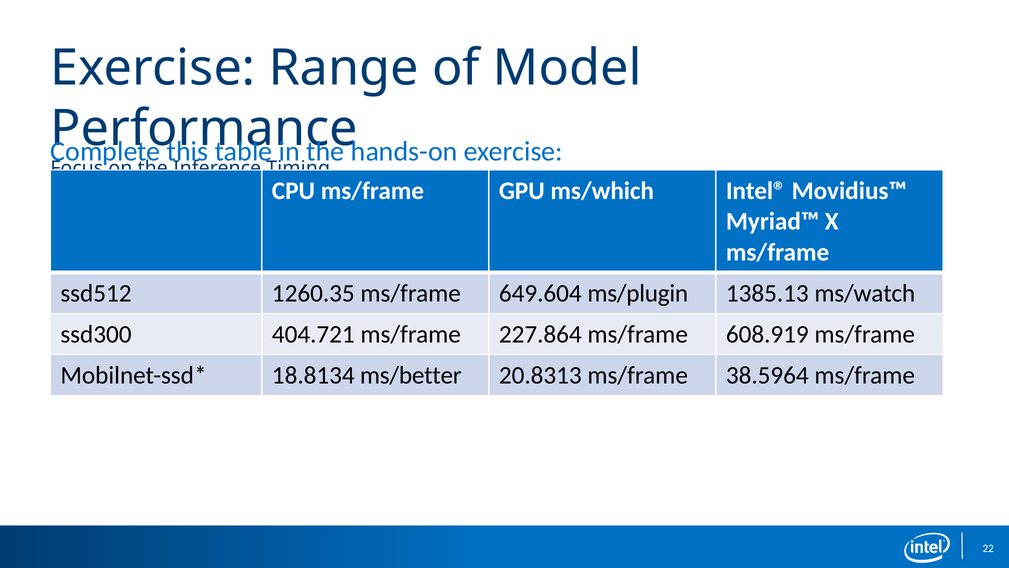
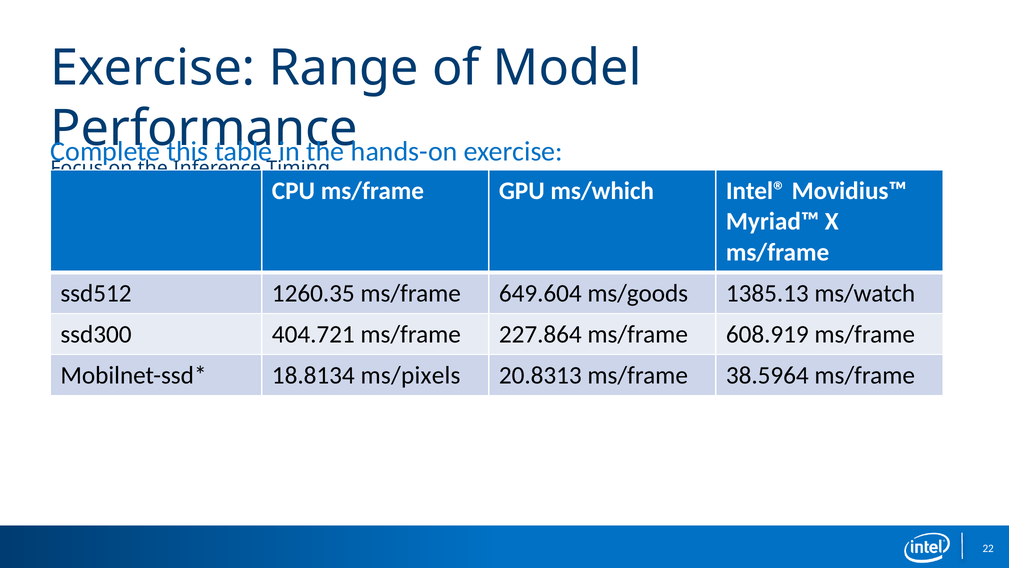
ms/plugin: ms/plugin -> ms/goods (638, 293)
ms/better: ms/better -> ms/pixels (411, 375)
